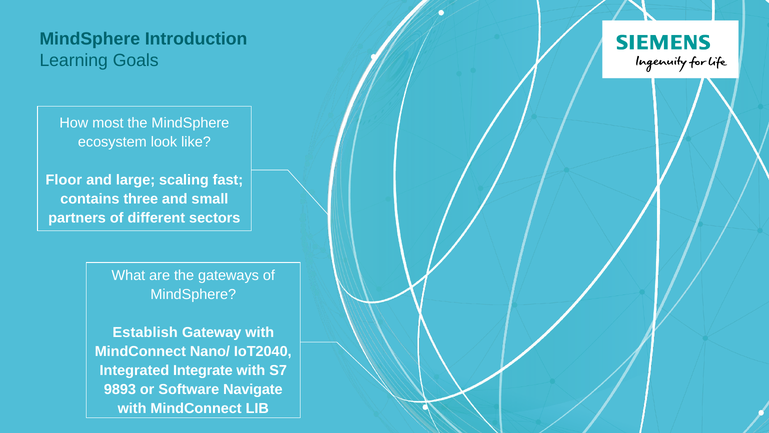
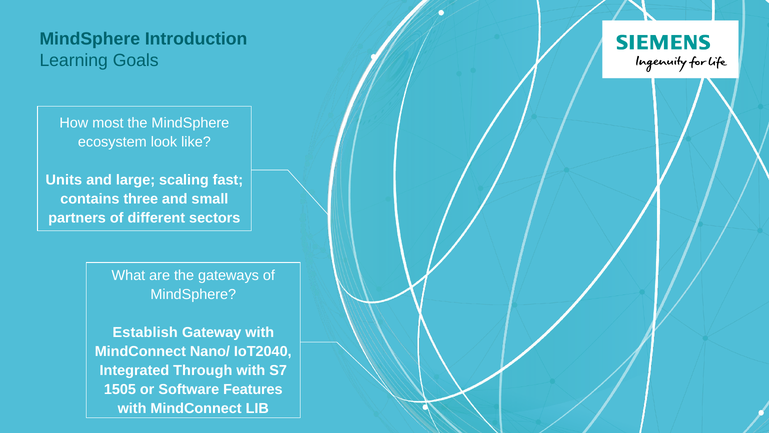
Floor: Floor -> Units (64, 180)
Integrate: Integrate -> Through (203, 370)
9893: 9893 -> 1505 (120, 389)
Navigate: Navigate -> Features (253, 389)
